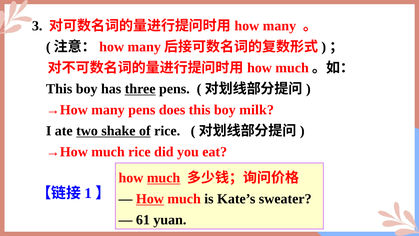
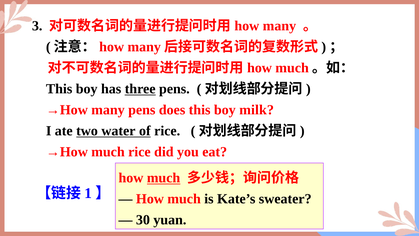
shake: shake -> water (118, 131)
How underline: present -> none (150, 199)
61: 61 -> 30 (143, 220)
